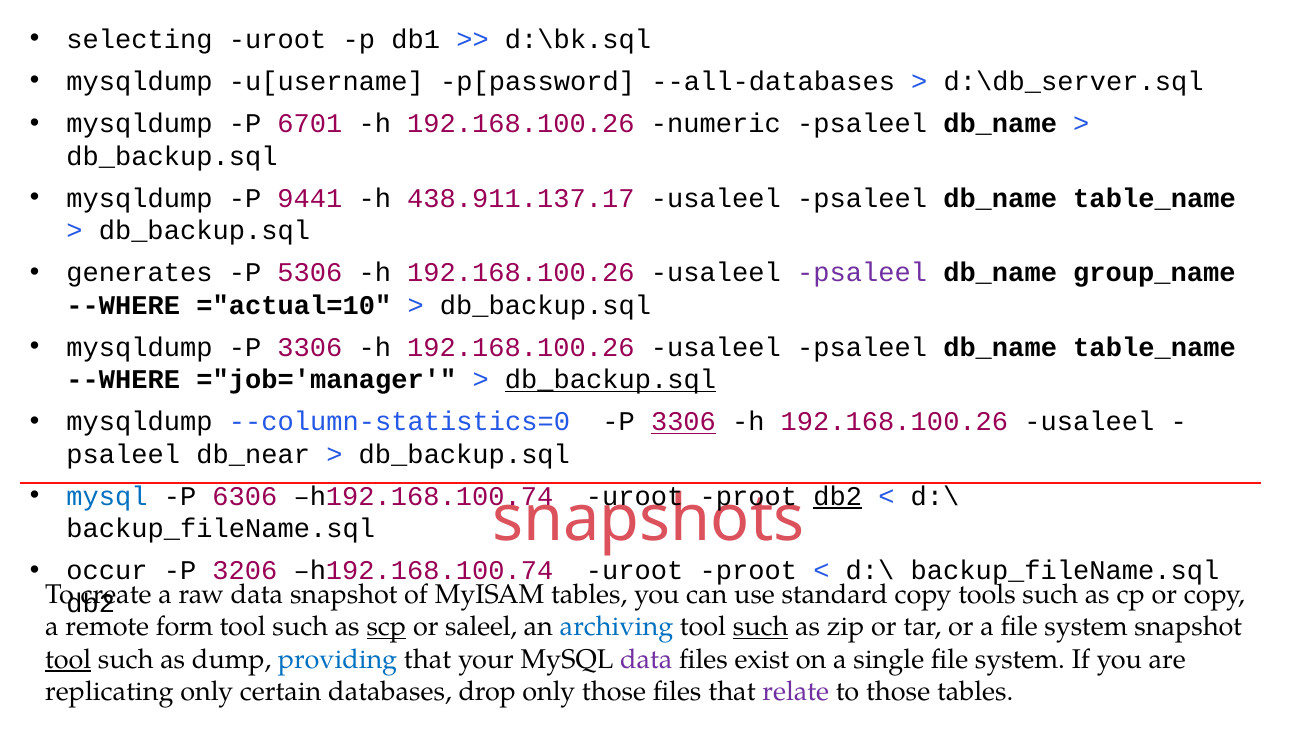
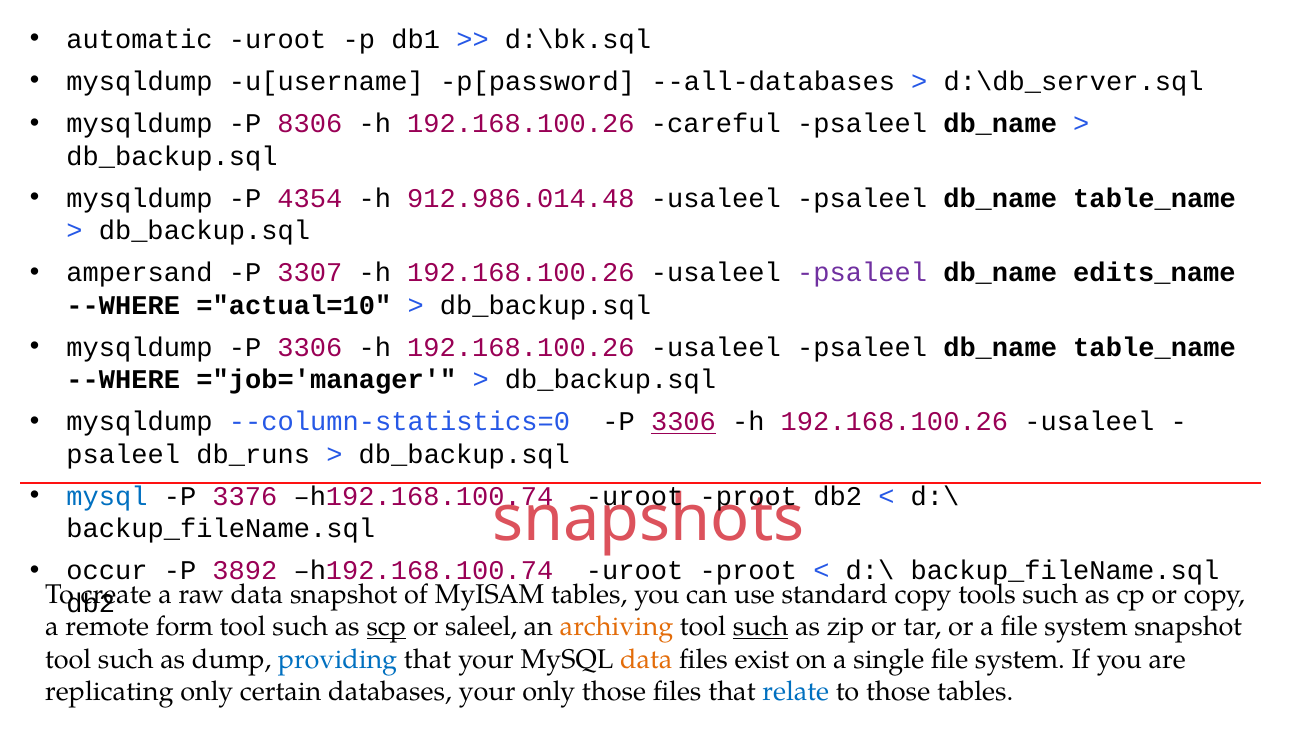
selecting: selecting -> automatic (139, 39)
6701: 6701 -> 8306 (310, 124)
numeric: numeric -> careful (716, 124)
9441: 9441 -> 4354 (310, 198)
438.911.137.17: 438.911.137.17 -> 912.986.014.48 (521, 198)
generates: generates -> ampersand (139, 273)
5306: 5306 -> 3307 (310, 273)
group_name: group_name -> edits_name (1154, 273)
db_backup.sql underline: present -> none (611, 380)
db_near: db_near -> db_runs (253, 455)
6306: 6306 -> 3376 (245, 497)
db2 underline: present -> none (838, 497)
3206: 3206 -> 3892 (245, 571)
archiving colour: blue -> orange (617, 627)
tool underline: present -> none (68, 660)
data colour: purple -> orange (646, 660)
databases drop: drop -> your (487, 692)
relate colour: purple -> blue (796, 692)
